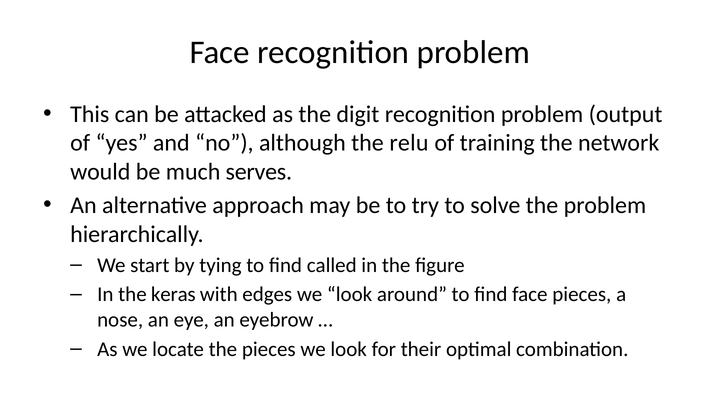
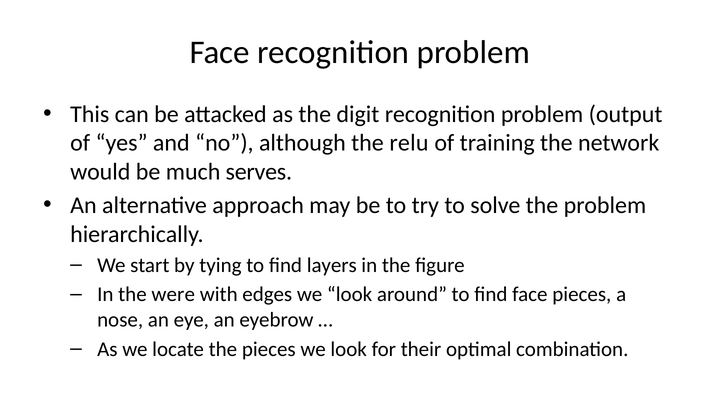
called: called -> layers (332, 265)
keras: keras -> were (173, 295)
